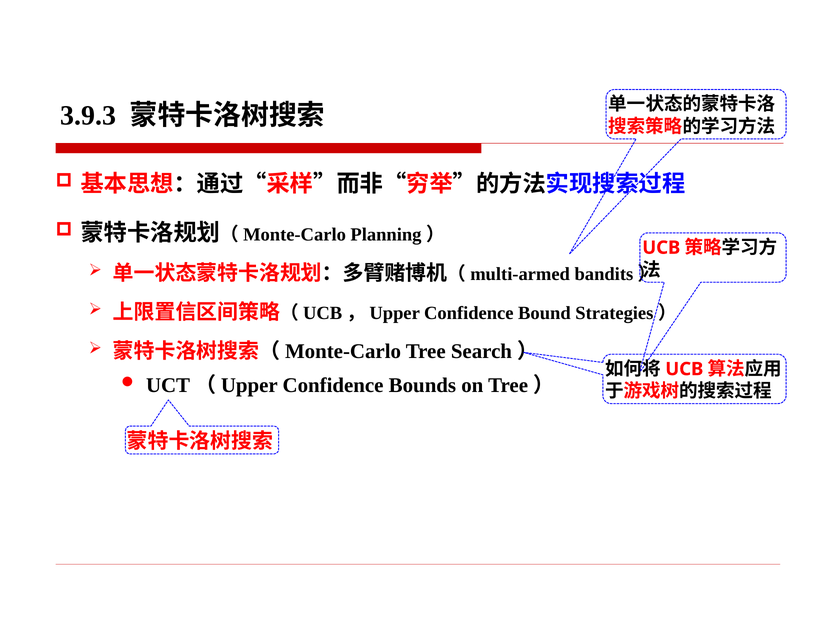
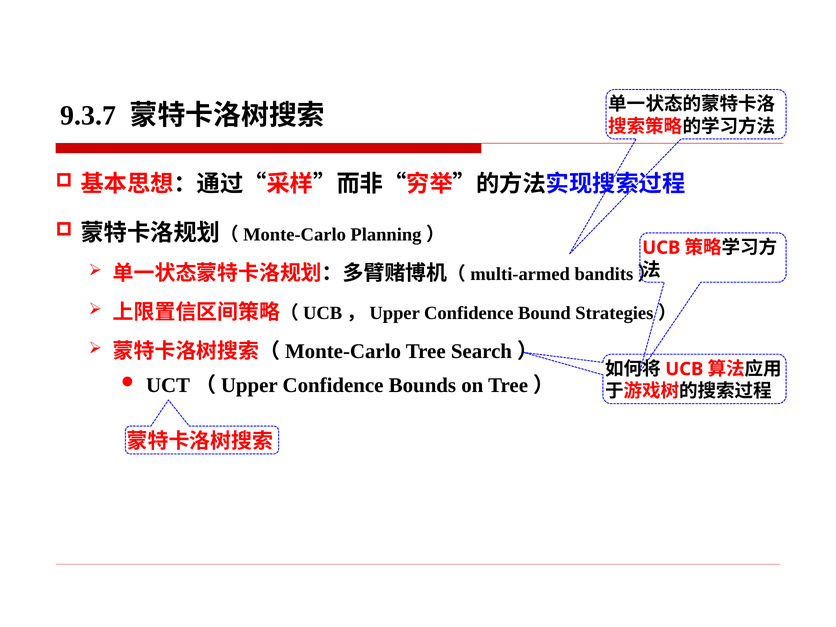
3.9.3: 3.9.3 -> 9.3.7 (88, 116)
